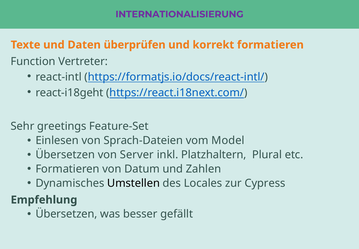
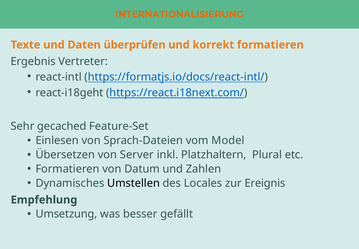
INTERNATIONALISIERUNG colour: purple -> orange (179, 14)
Function: Function -> Ergebnis (33, 61)
greetings: greetings -> gecached (62, 126)
Cypress: Cypress -> Ereignis (265, 183)
Übersetzen: Übersetzen -> Umsetzung (66, 214)
